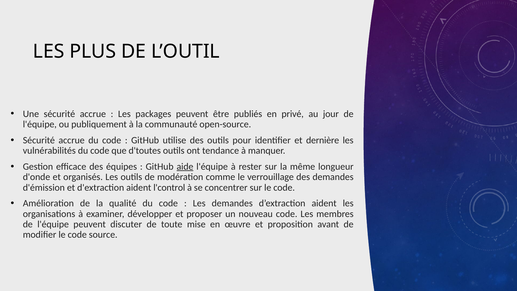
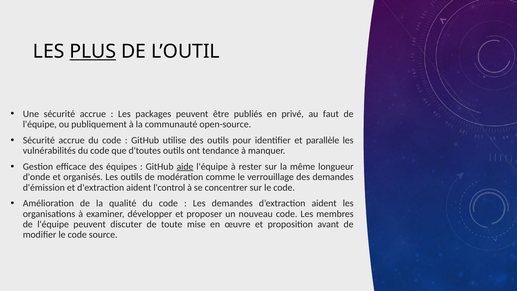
PLUS underline: none -> present (93, 51)
jour: jour -> faut (331, 114)
dernière: dernière -> parallèle (323, 140)
